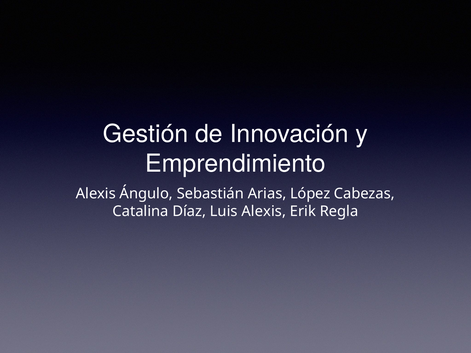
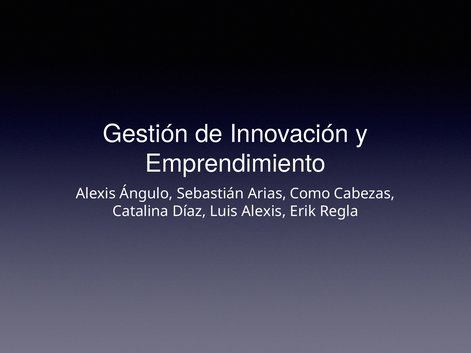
López: López -> Como (310, 194)
